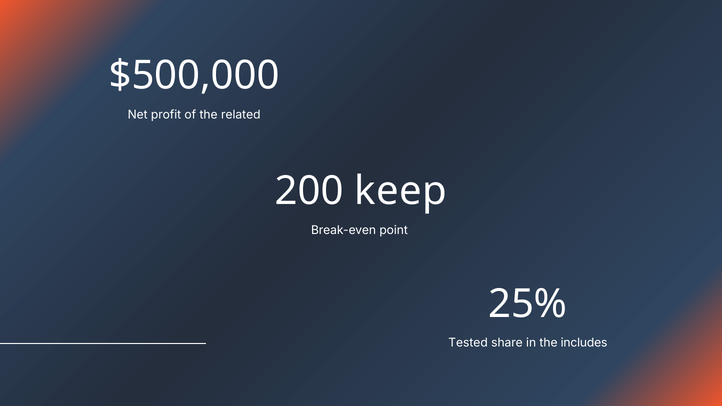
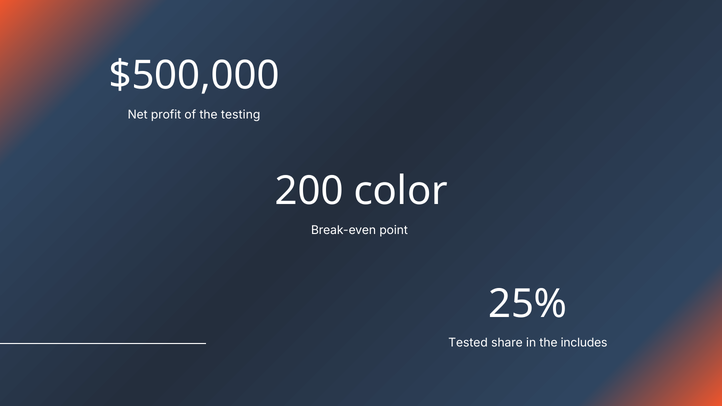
related: related -> testing (241, 115)
keep: keep -> color (401, 191)
